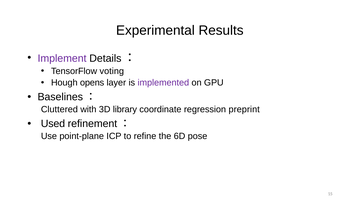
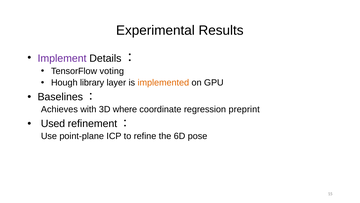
opens: opens -> library (92, 83)
implemented colour: purple -> orange (163, 83)
Cluttered: Cluttered -> Achieves (59, 109)
library: library -> where (125, 109)
